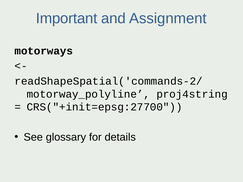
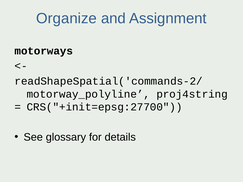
Important: Important -> Organize (66, 18)
